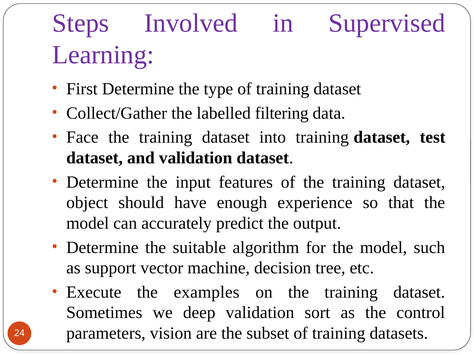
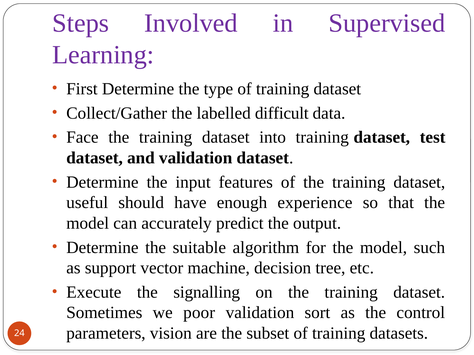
filtering: filtering -> difficult (282, 113)
object: object -> useful (87, 203)
examples: examples -> signalling (207, 293)
deep: deep -> poor (199, 313)
